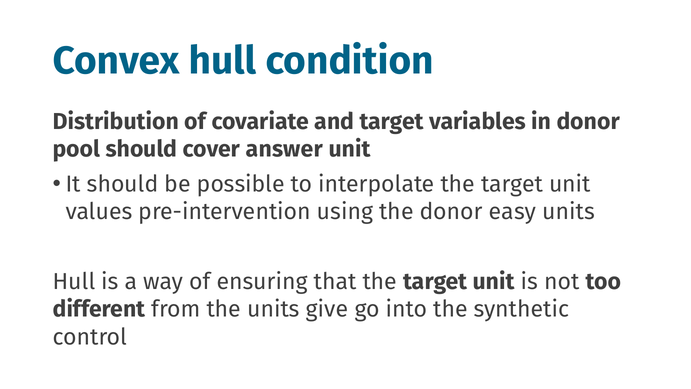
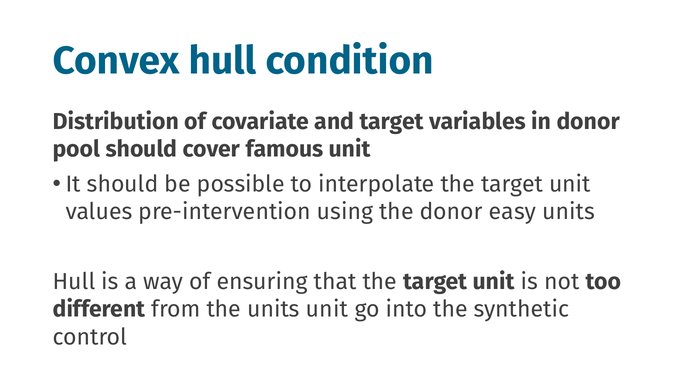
answer: answer -> famous (285, 149)
units give: give -> unit (327, 309)
